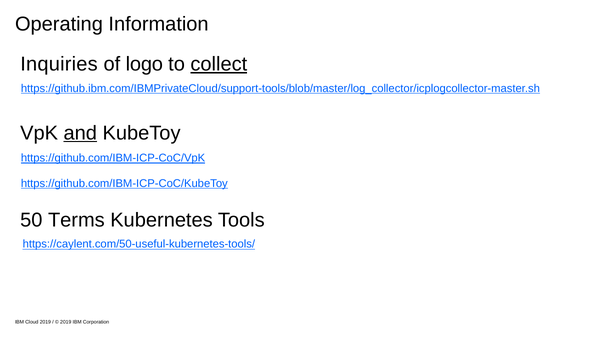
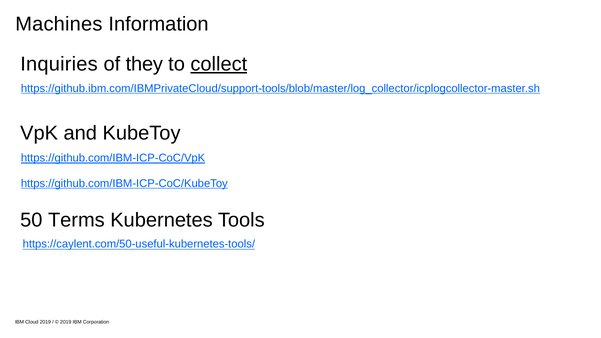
Operating: Operating -> Machines (59, 24)
logo: logo -> they (144, 64)
and underline: present -> none (80, 133)
